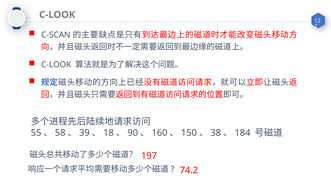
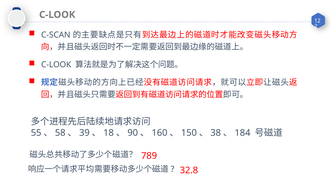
197: 197 -> 789 (149, 156)
74.2: 74.2 -> 32.8 (189, 170)
